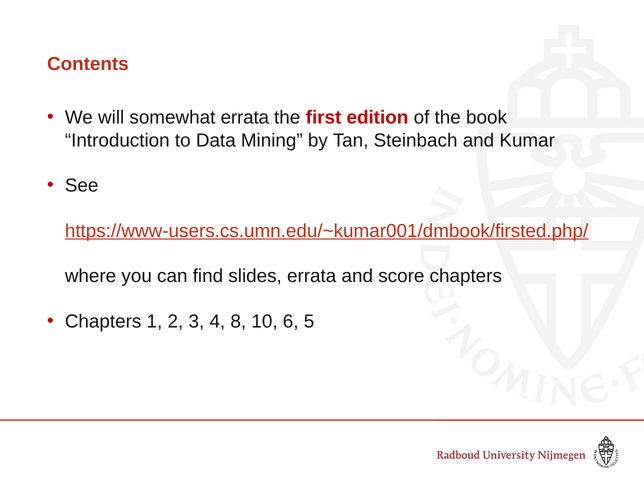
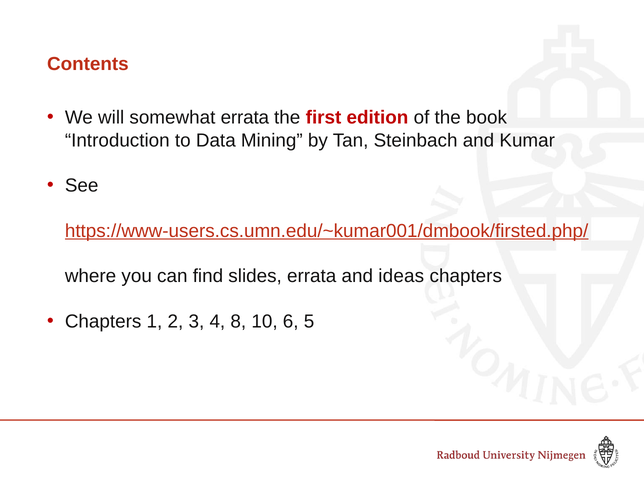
score: score -> ideas (401, 276)
